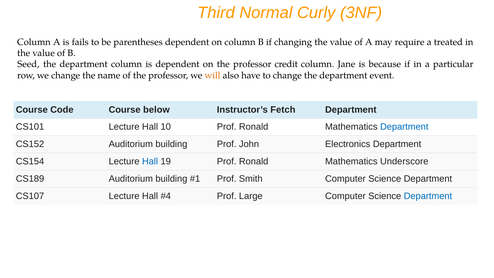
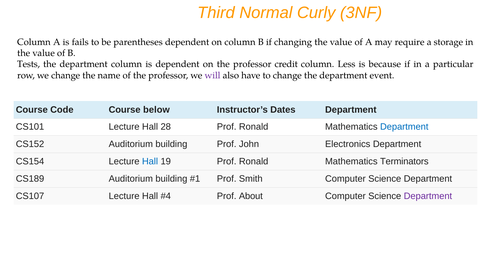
treated: treated -> storage (448, 42)
Seed: Seed -> Tests (29, 64)
Jane: Jane -> Less (347, 64)
will colour: orange -> purple (213, 75)
Fetch: Fetch -> Dates (283, 110)
10: 10 -> 28 (166, 127)
Underscore: Underscore -> Terminators (404, 161)
Large: Large -> About (251, 196)
Department colour: blue -> purple (428, 196)
